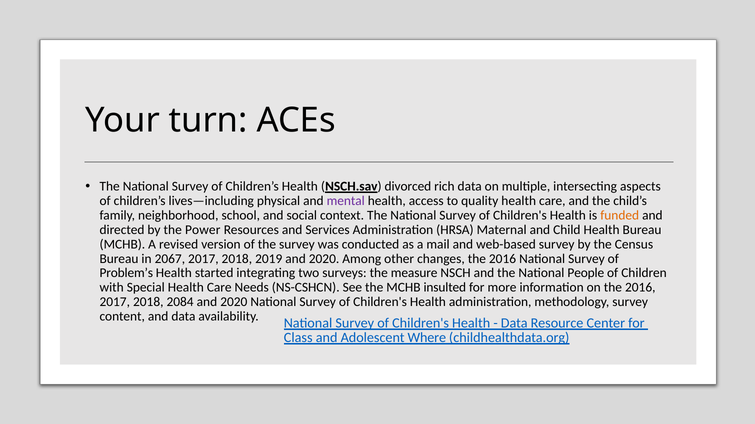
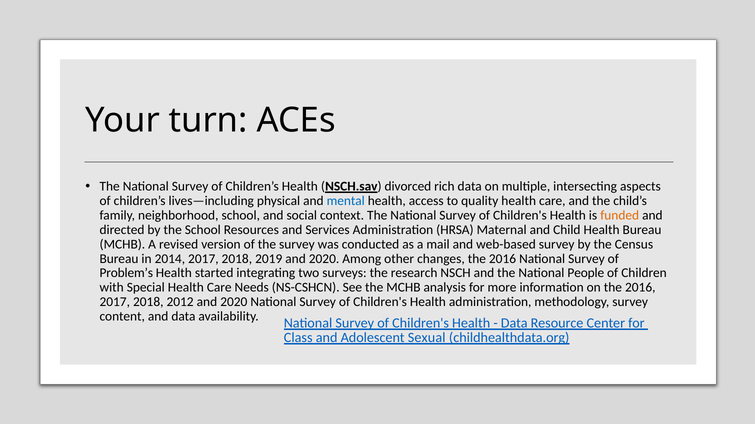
mental colour: purple -> blue (346, 201)
the Power: Power -> School (203, 230)
2067: 2067 -> 2014 (170, 259)
measure: measure -> research (414, 274)
insulted: insulted -> analysis (445, 288)
2084: 2084 -> 2012 (180, 302)
Where: Where -> Sexual (427, 338)
